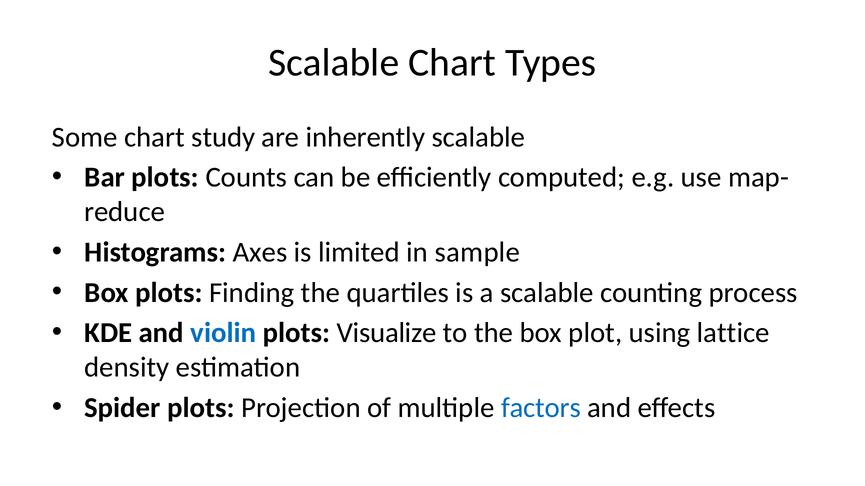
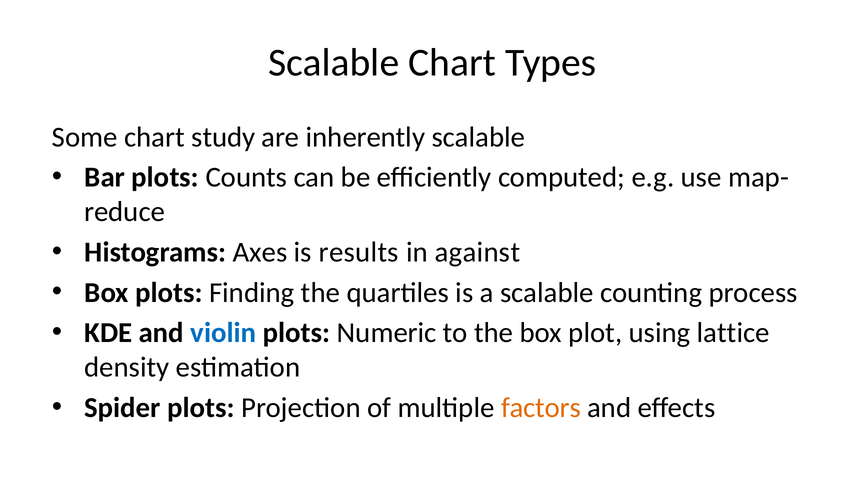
limited: limited -> results (359, 253)
sample: sample -> against (477, 253)
Visualize: Visualize -> Numeric (387, 333)
factors colour: blue -> orange (541, 408)
